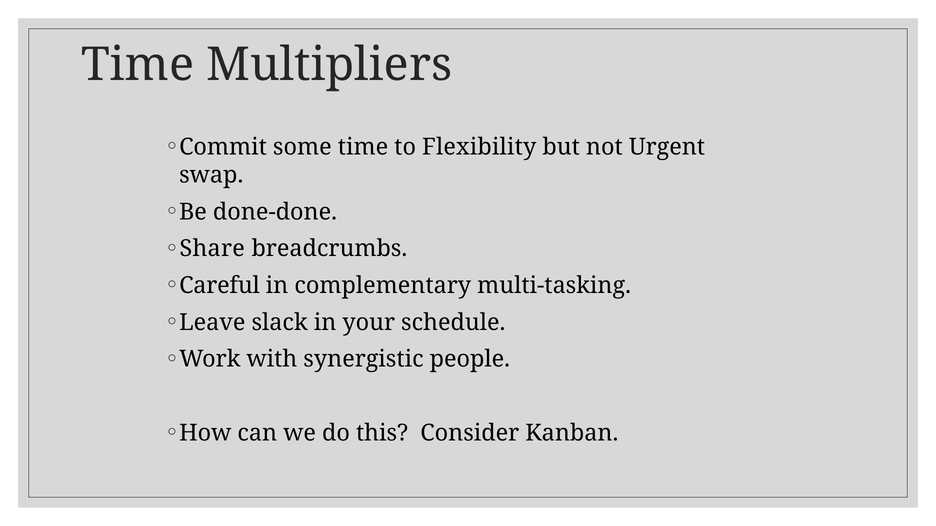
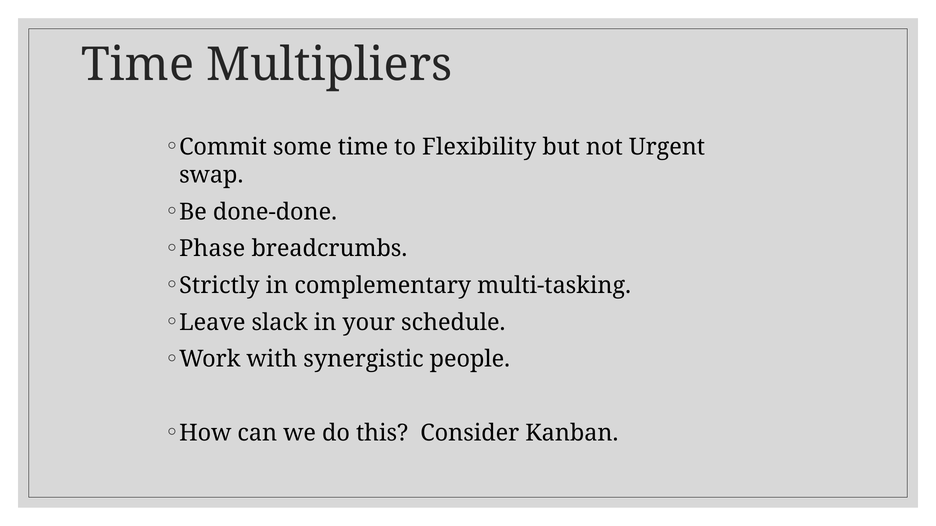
Share: Share -> Phase (212, 249)
Careful: Careful -> Strictly (219, 286)
